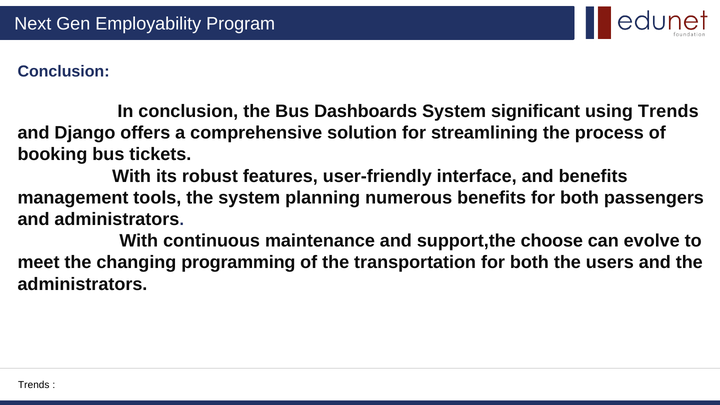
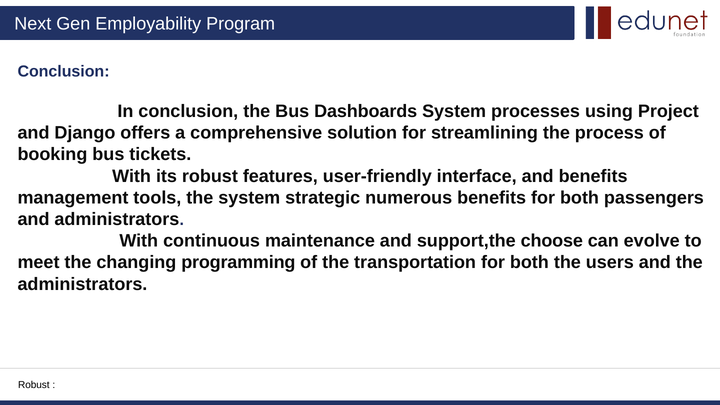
significant: significant -> processes (536, 111)
using Trends: Trends -> Project (668, 111)
planning: planning -> strategic (323, 198)
Trends: Trends -> Robust (34, 385)
